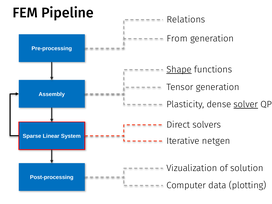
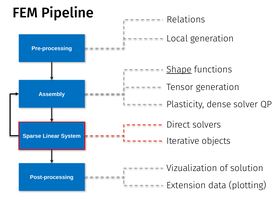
From: From -> Local (177, 39)
solver underline: present -> none (246, 104)
netgen: netgen -> objects (216, 141)
Computer: Computer -> Extension (186, 185)
